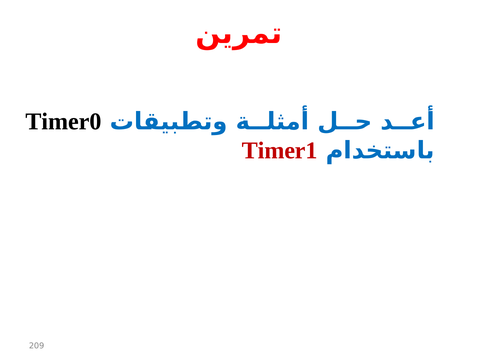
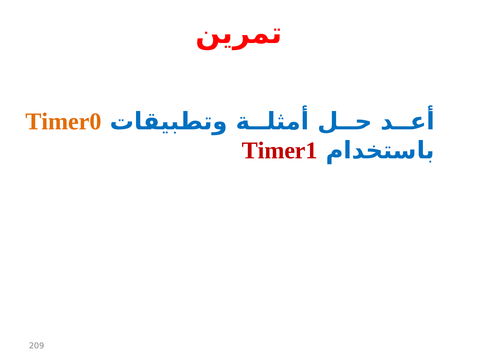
Timer0 colour: black -> orange (63, 121)
